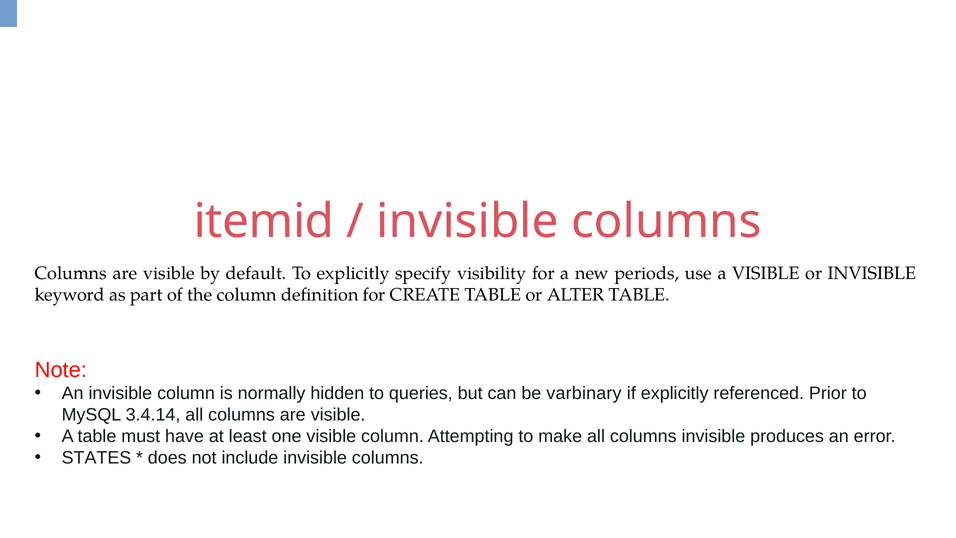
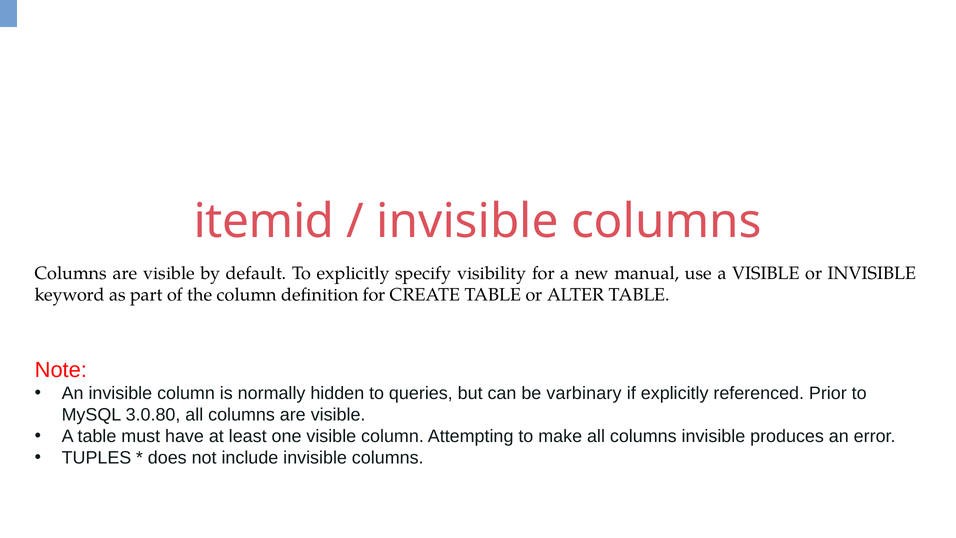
periods: periods -> manual (647, 273)
3.4.14: 3.4.14 -> 3.0.80 (153, 415)
STATES: STATES -> TUPLES (96, 458)
